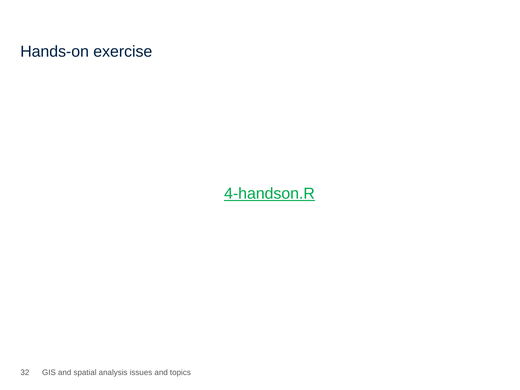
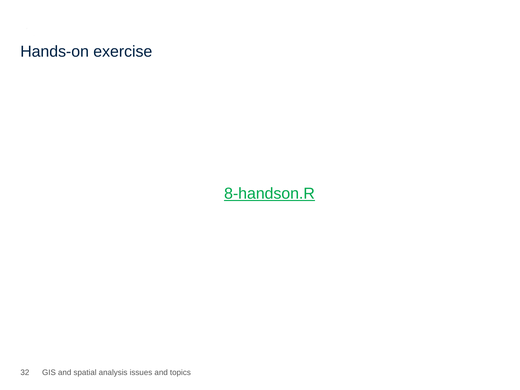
4-handson.R: 4-handson.R -> 8-handson.R (269, 193)
